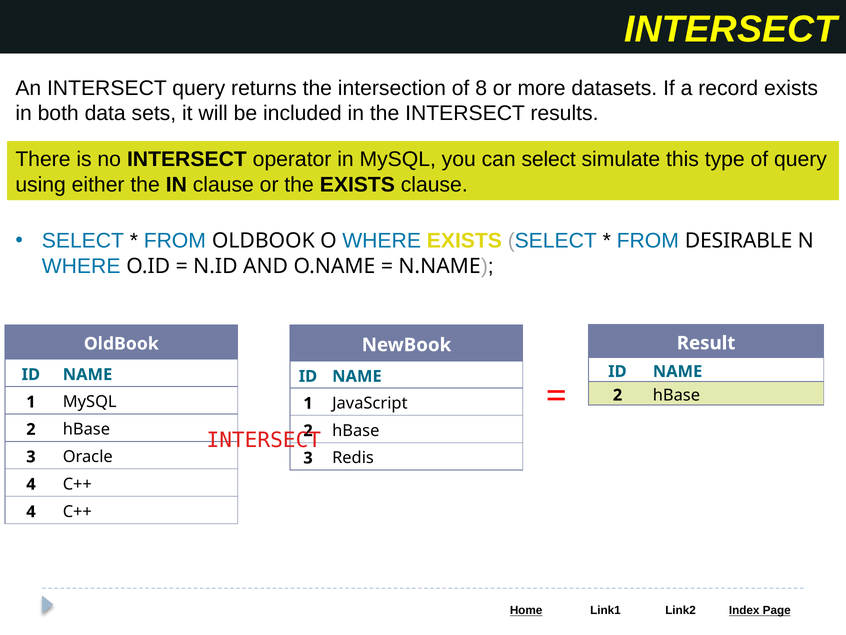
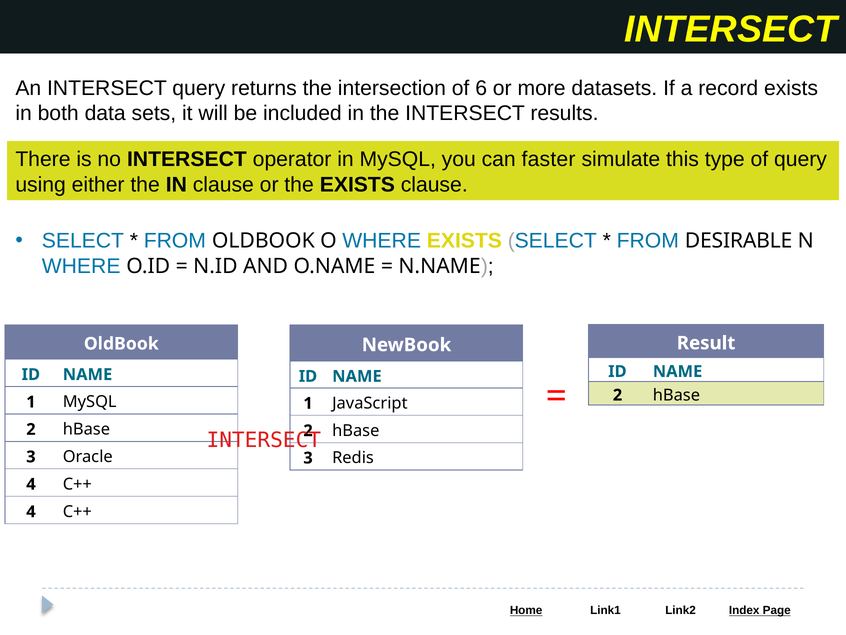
8: 8 -> 6 (481, 88)
can select: select -> faster (549, 159)
